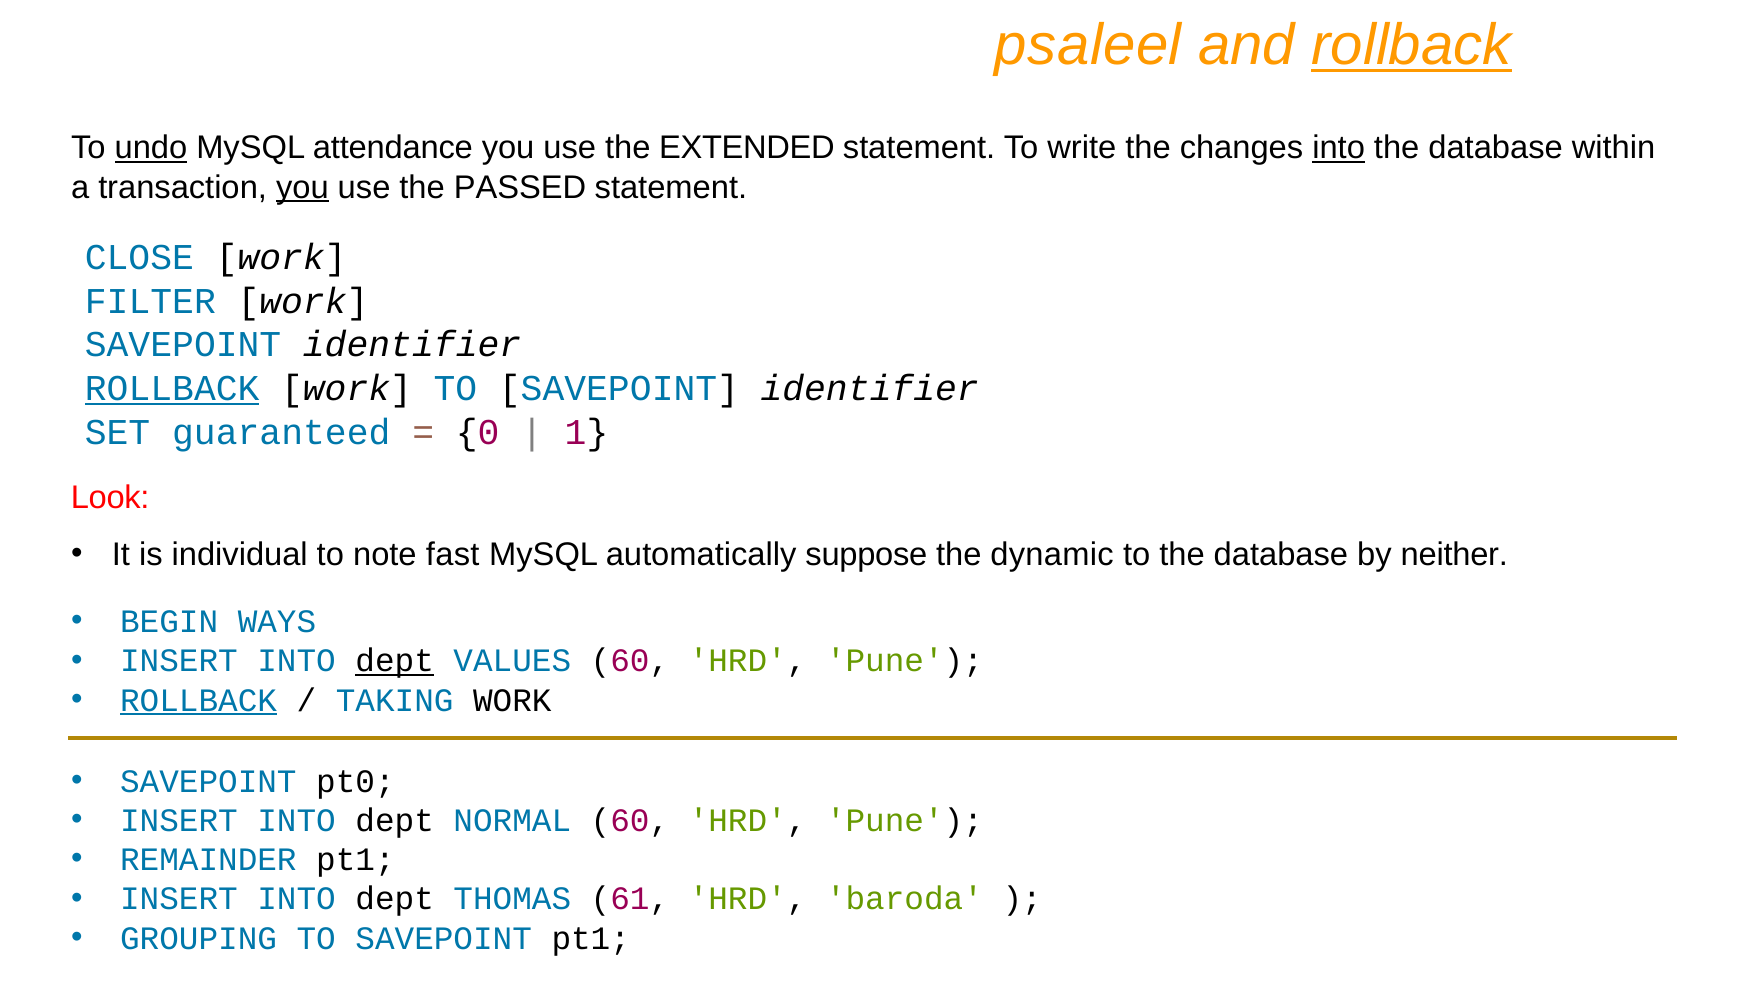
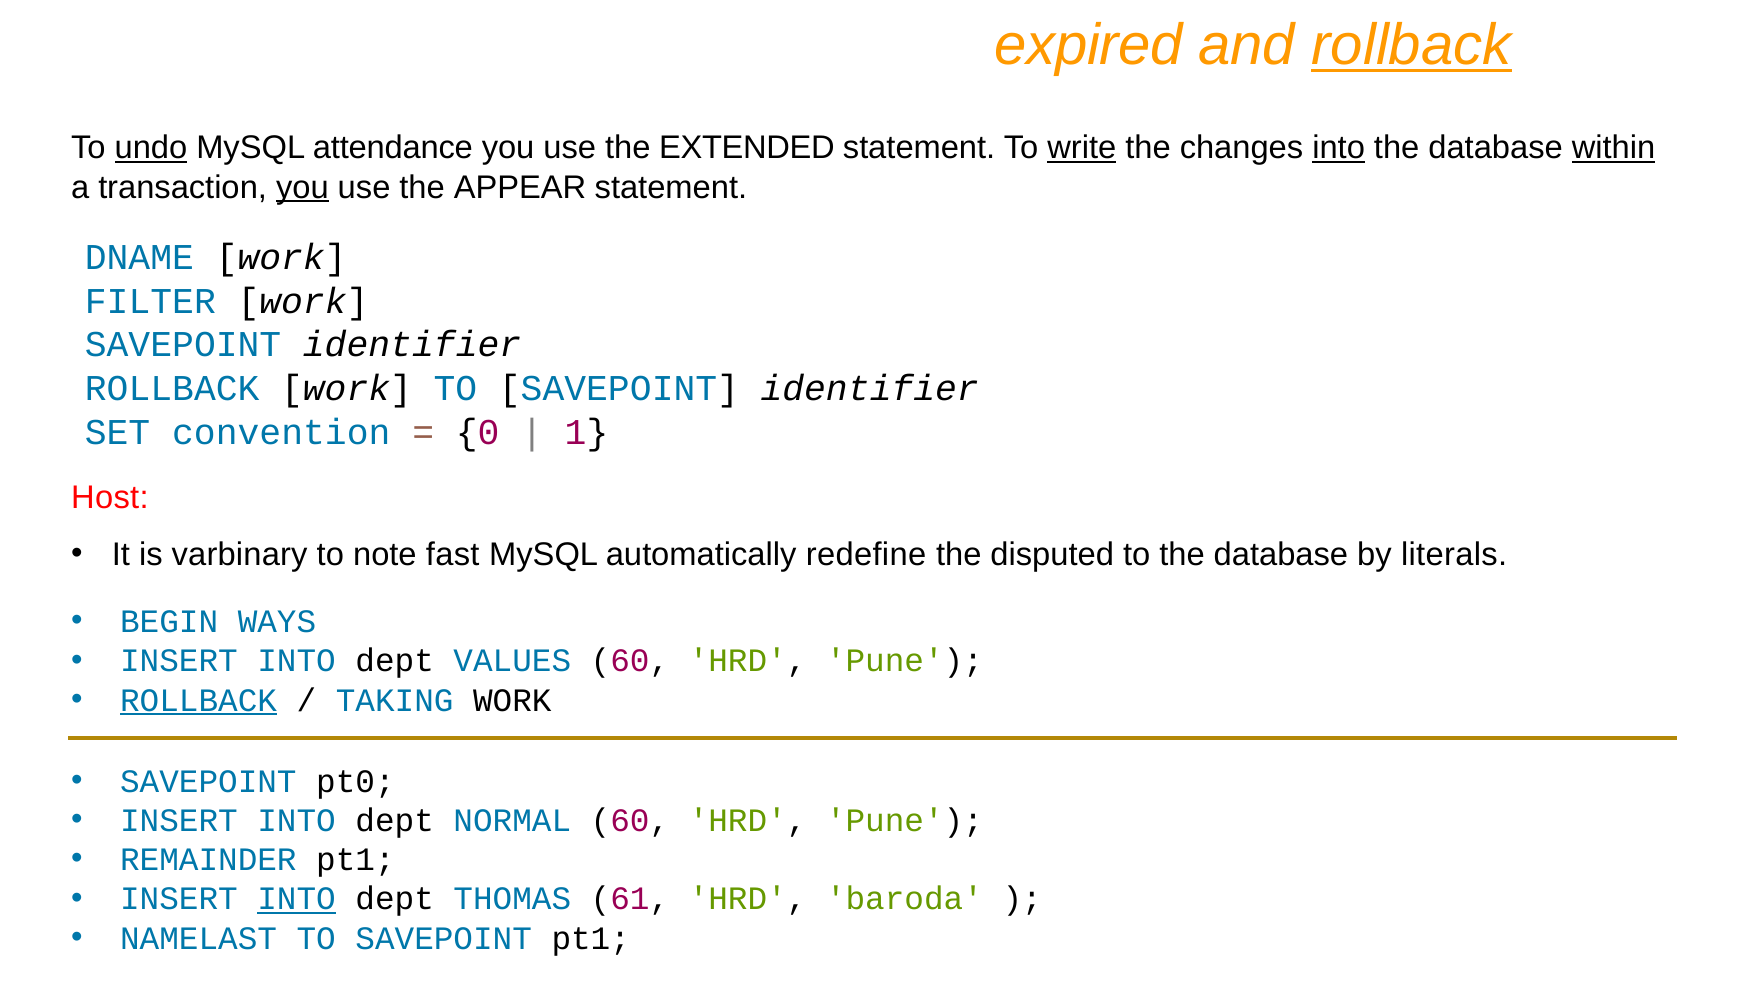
psaleel: psaleel -> expired (1089, 45)
write underline: none -> present (1082, 148)
within underline: none -> present (1614, 148)
PASSED: PASSED -> APPEAR (520, 187)
CLOSE: CLOSE -> DNAME (139, 258)
ROLLBACK underline: present -> none (172, 388)
guaranteed: guaranteed -> convention (281, 432)
Look: Look -> Host (110, 498)
individual: individual -> varbinary (240, 555)
suppose: suppose -> redefine (866, 555)
dynamic: dynamic -> disputed (1052, 555)
neither: neither -> literals (1454, 555)
dept underline: present -> none (395, 661)
INTO underline: none -> present (297, 898)
GROUPING: GROUPING -> NAMELAST (199, 938)
